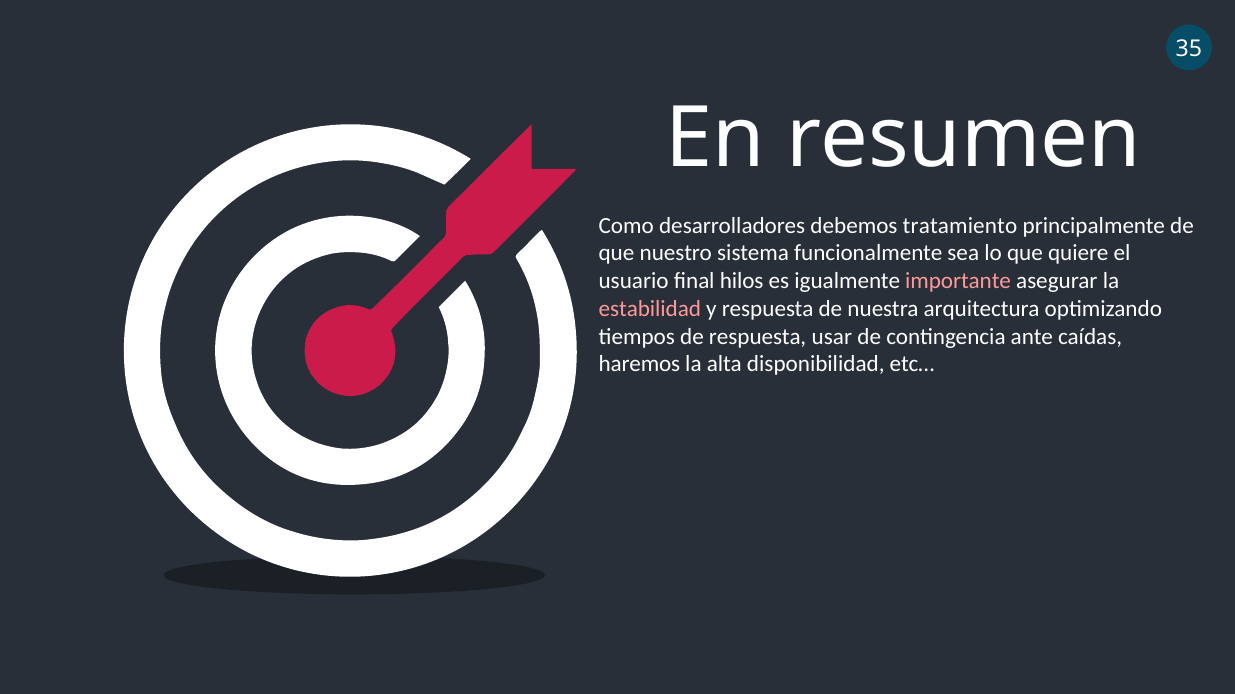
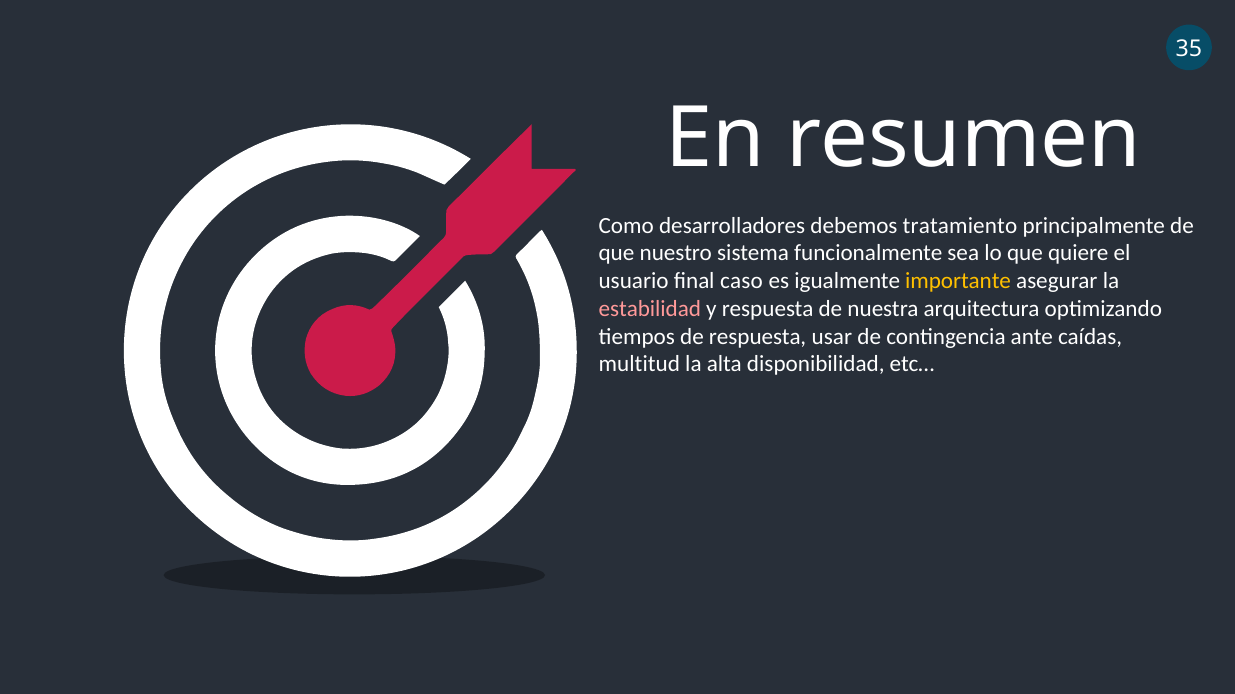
hilos: hilos -> caso (741, 281)
importante colour: pink -> yellow (958, 281)
haremos: haremos -> multitud (639, 365)
